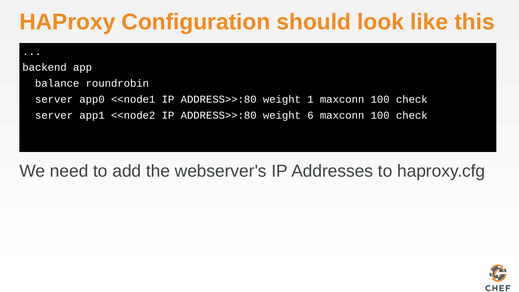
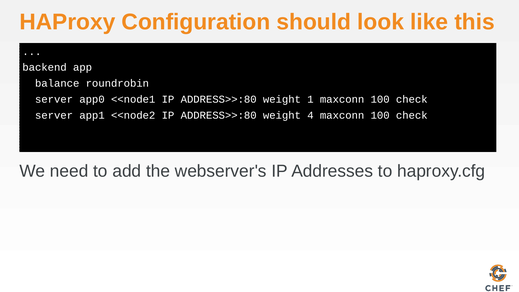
6: 6 -> 4 (310, 115)
